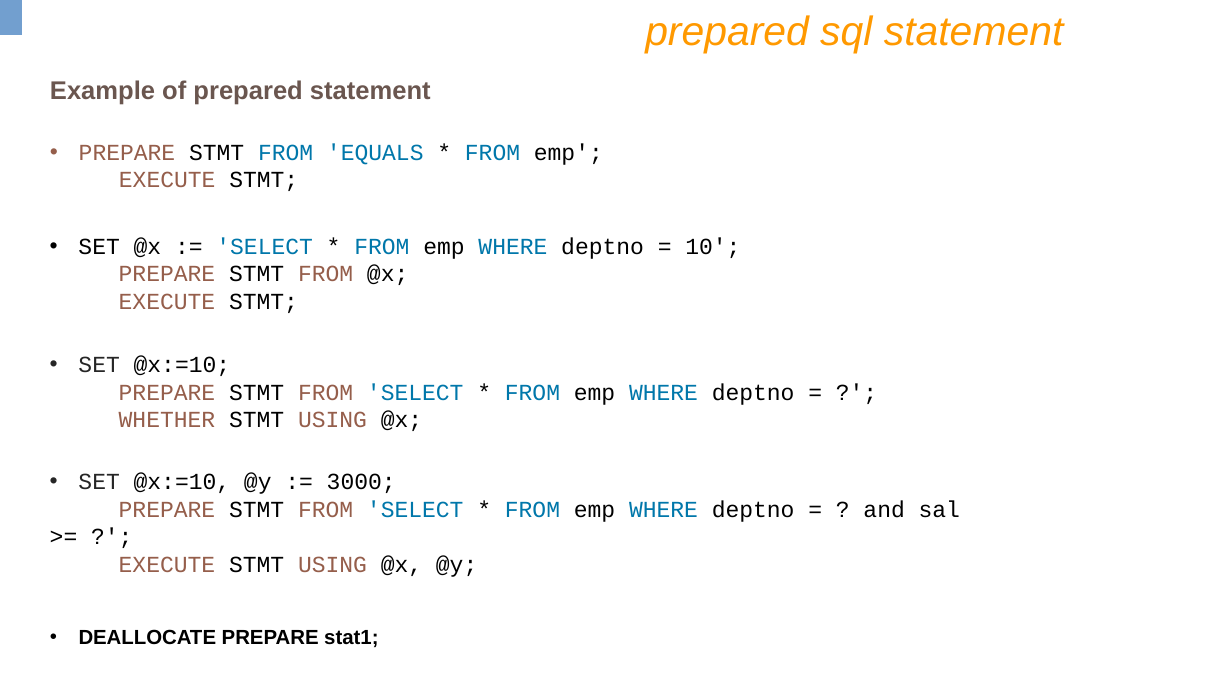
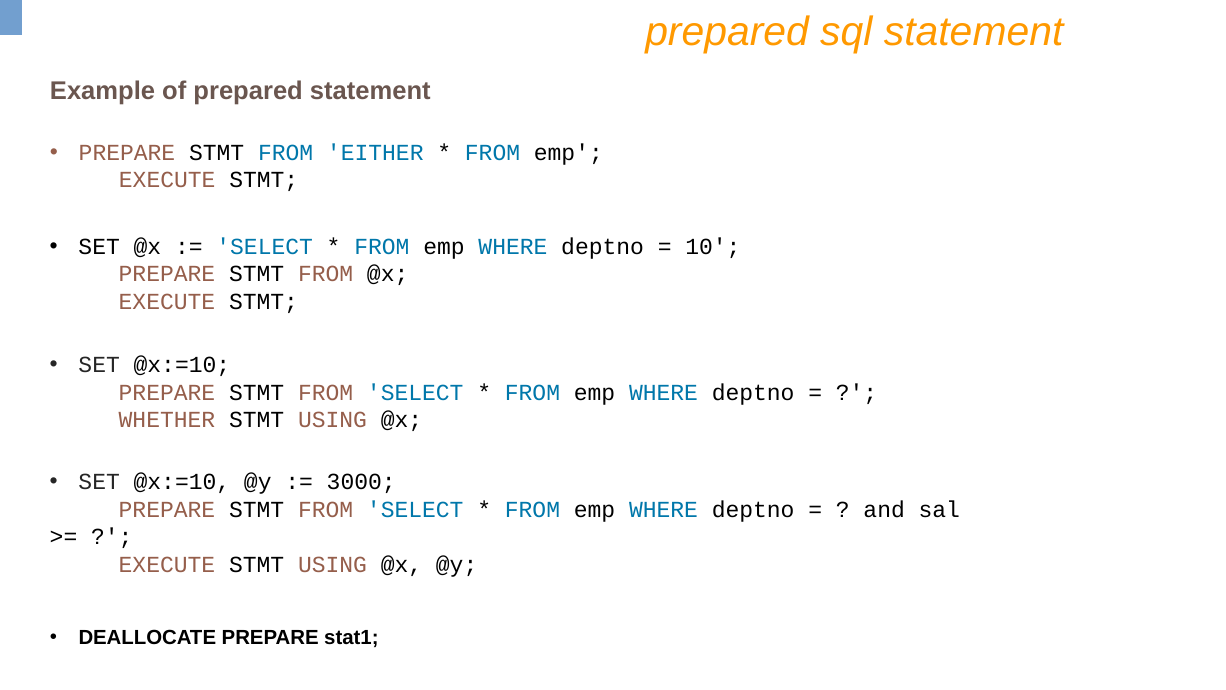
EQUALS: EQUALS -> EITHER (375, 153)
